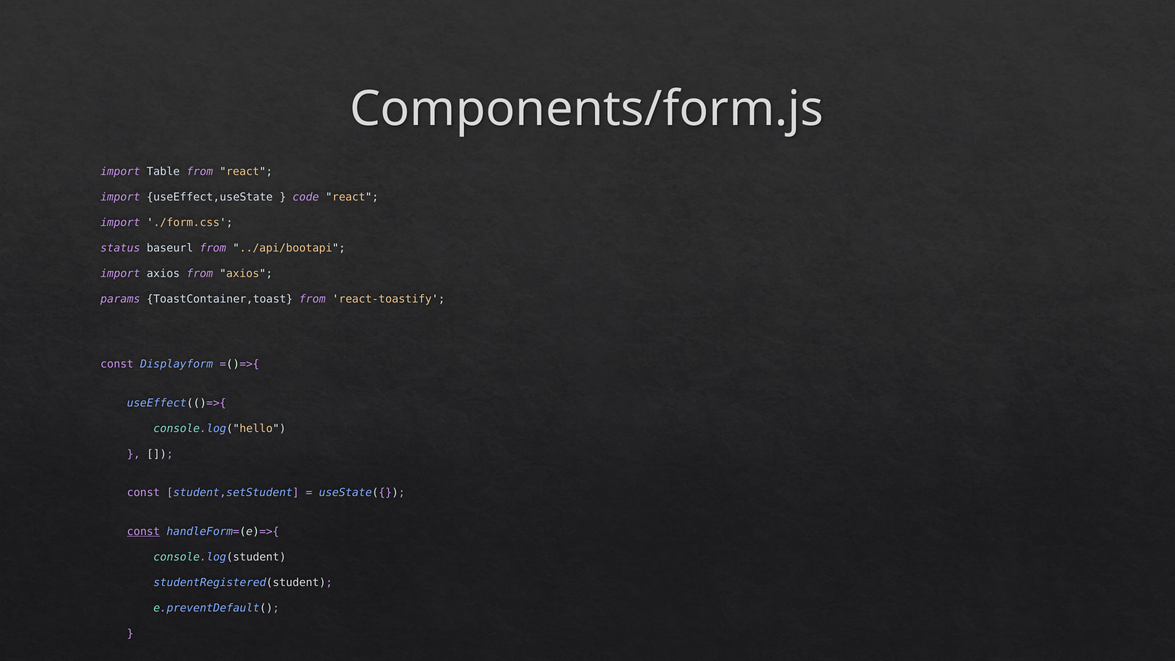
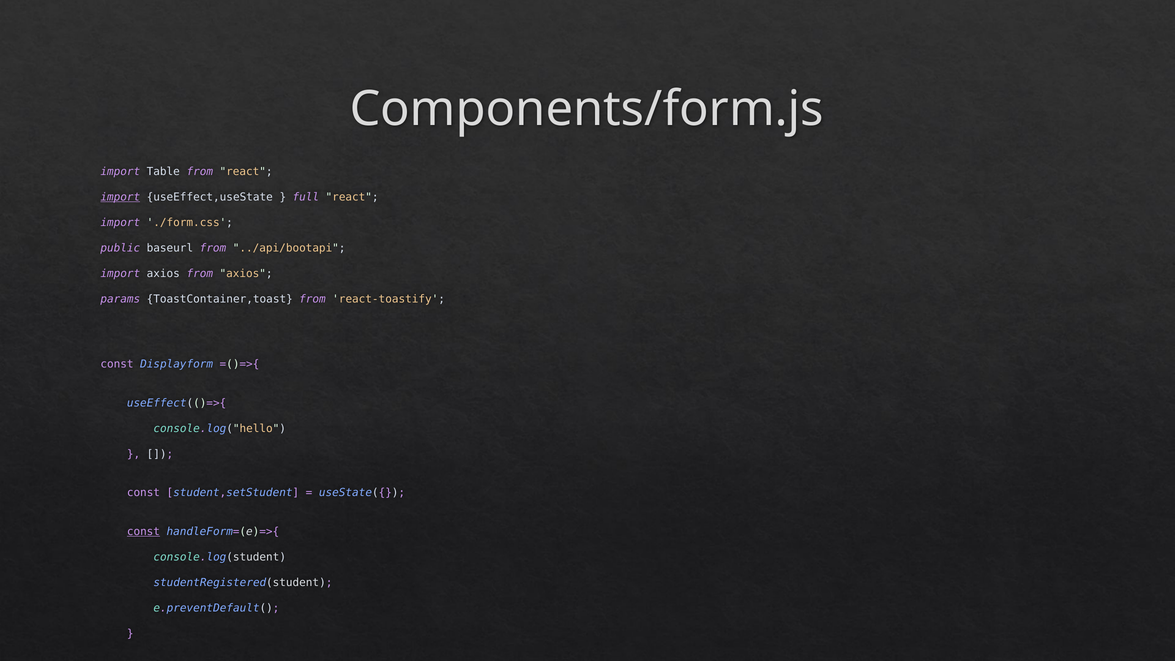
import underline: none -> present (120, 197)
code: code -> full (306, 197)
status: status -> public (120, 248)
